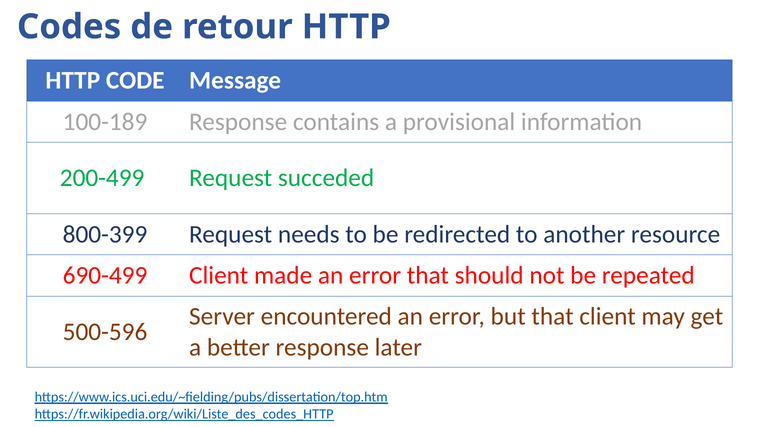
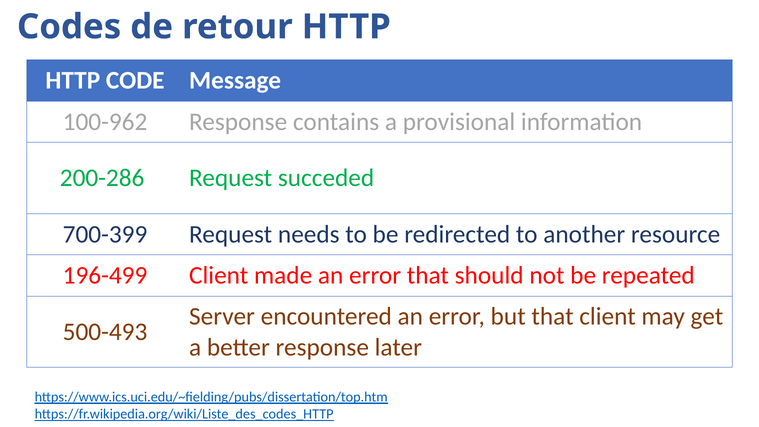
100-189: 100-189 -> 100-962 (105, 122)
200-499: 200-499 -> 200-286 (102, 178)
800-399: 800-399 -> 700-399 (105, 234)
690-499: 690-499 -> 196-499 (105, 276)
500-596: 500-596 -> 500-493 (105, 332)
